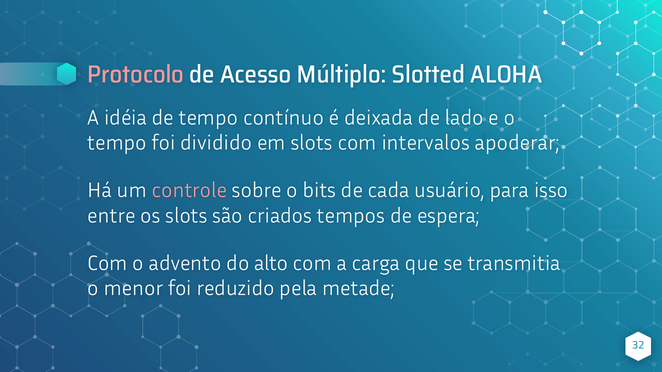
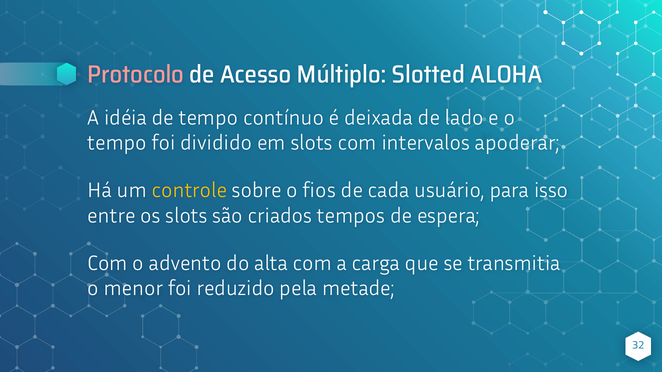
controle colour: pink -> yellow (189, 191)
bits: bits -> fios (319, 191)
alto: alto -> alta (271, 263)
